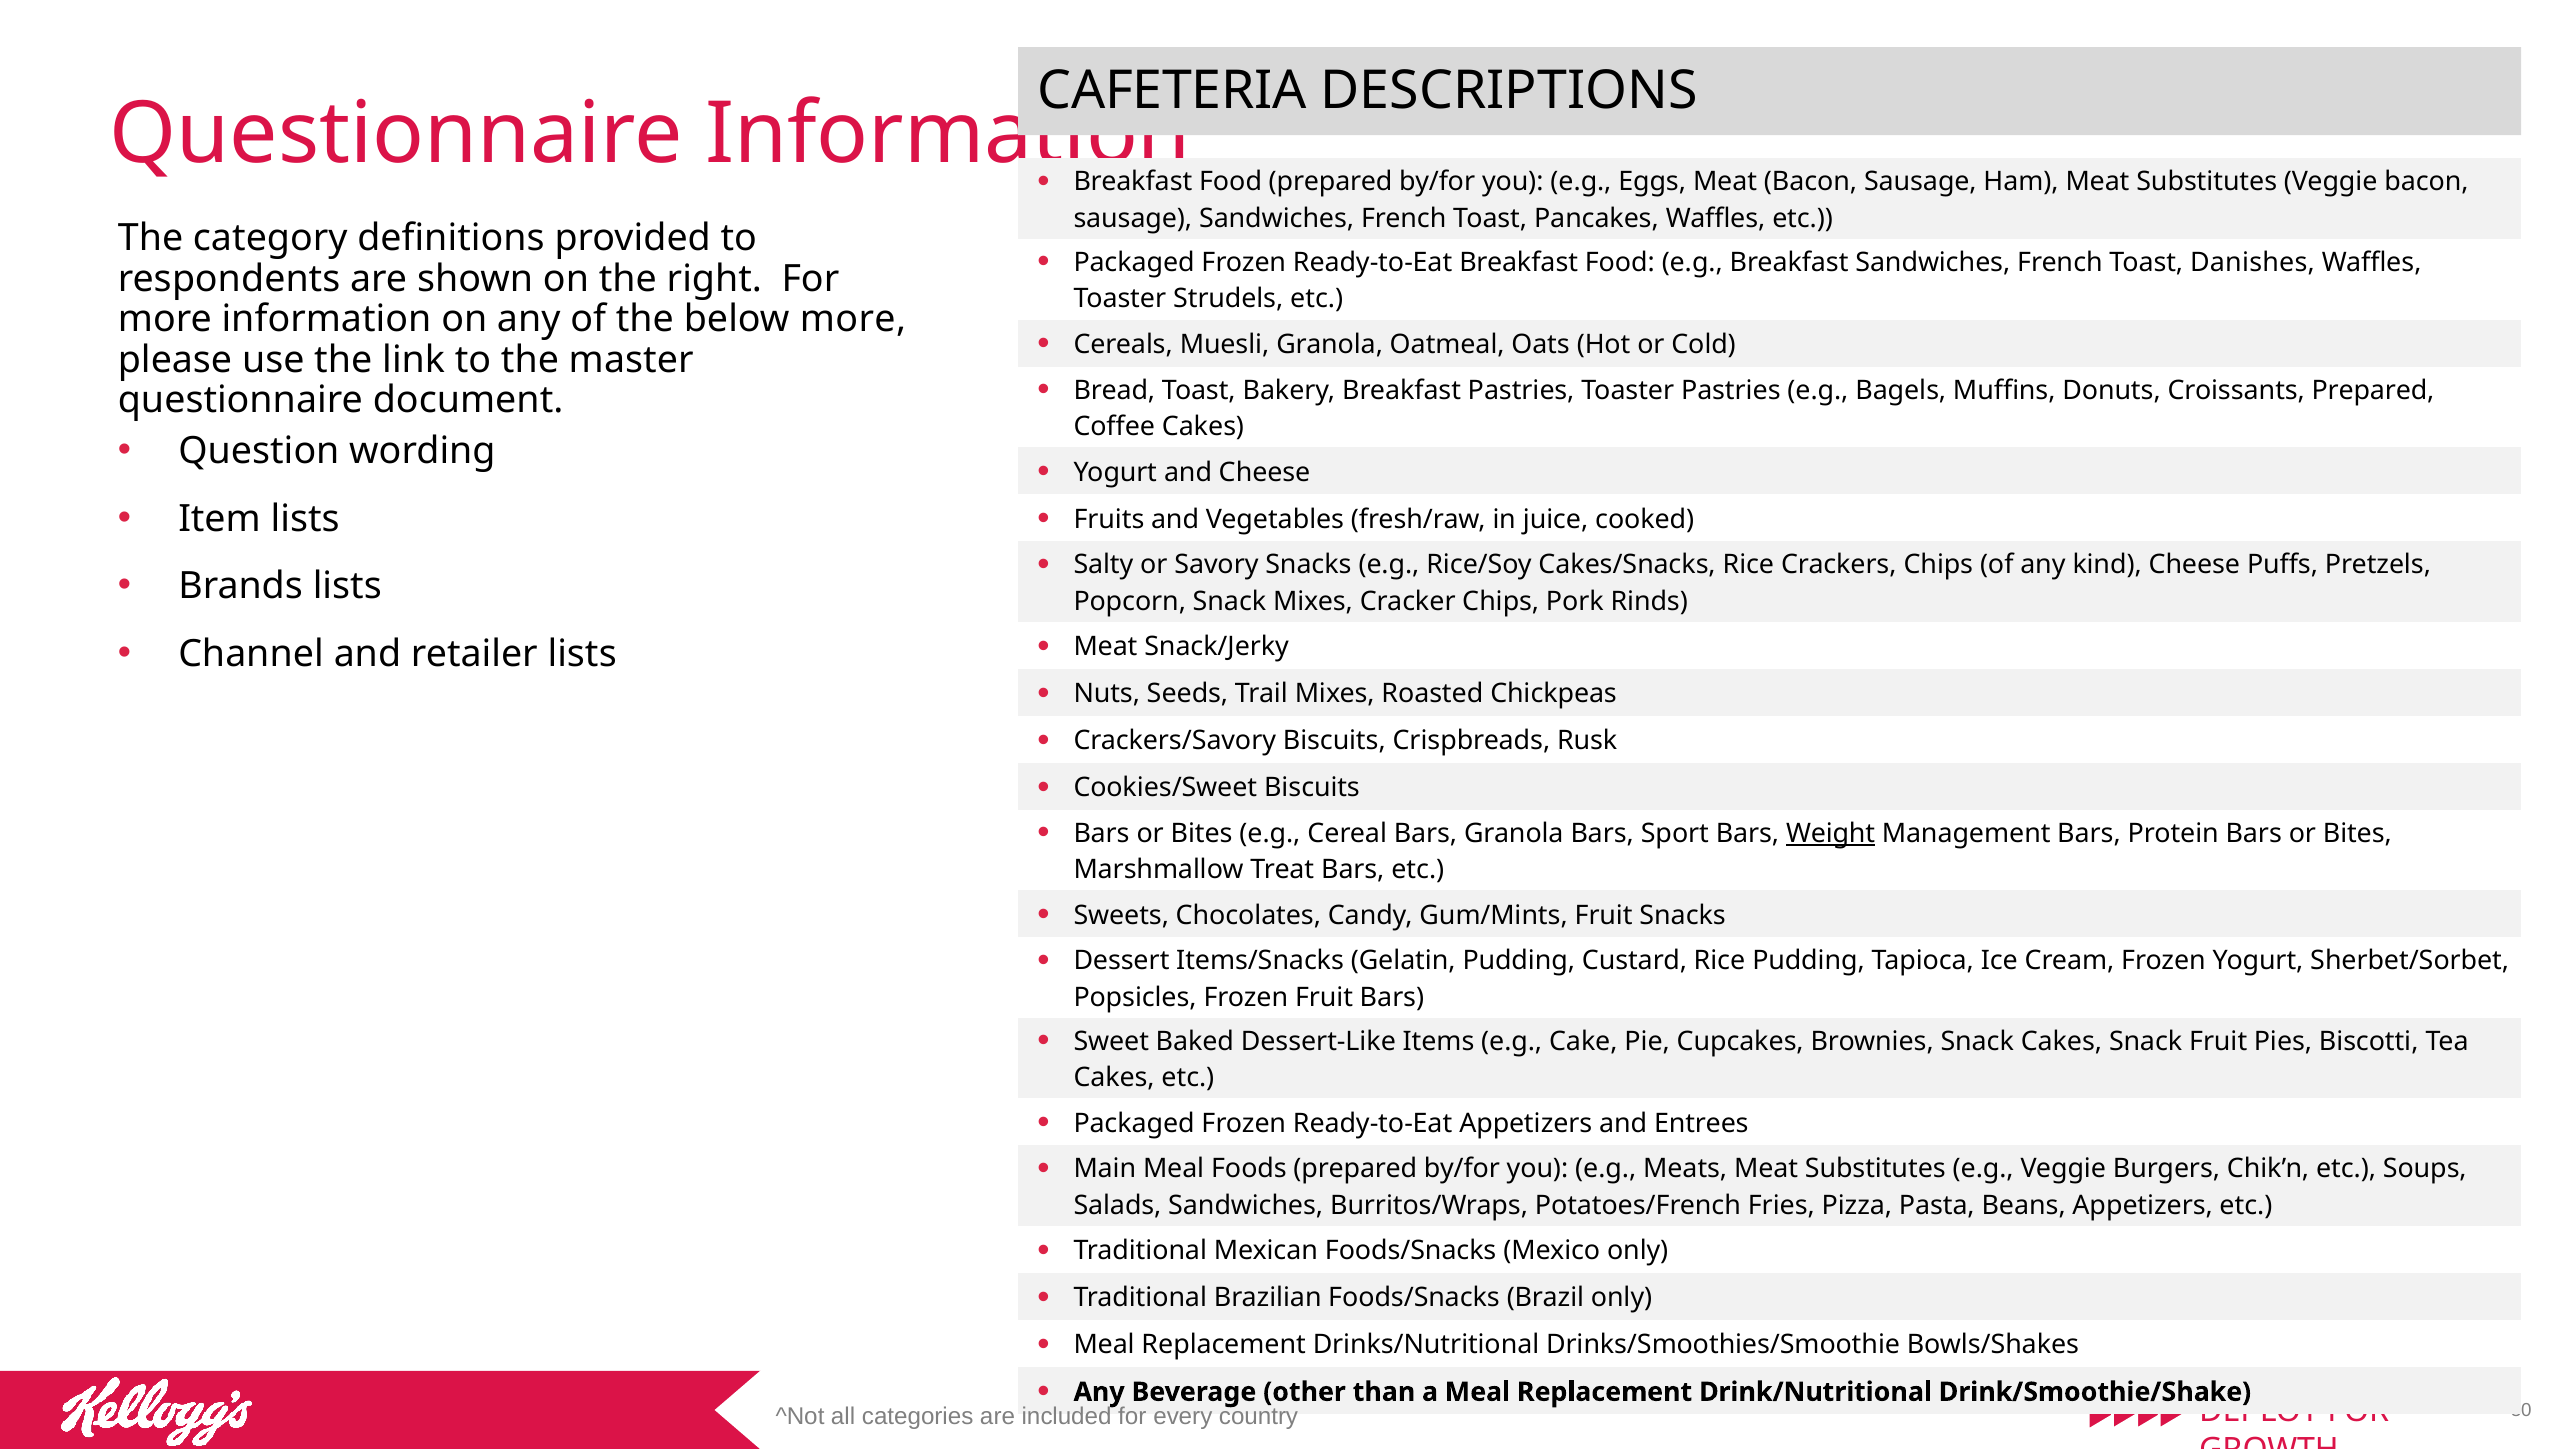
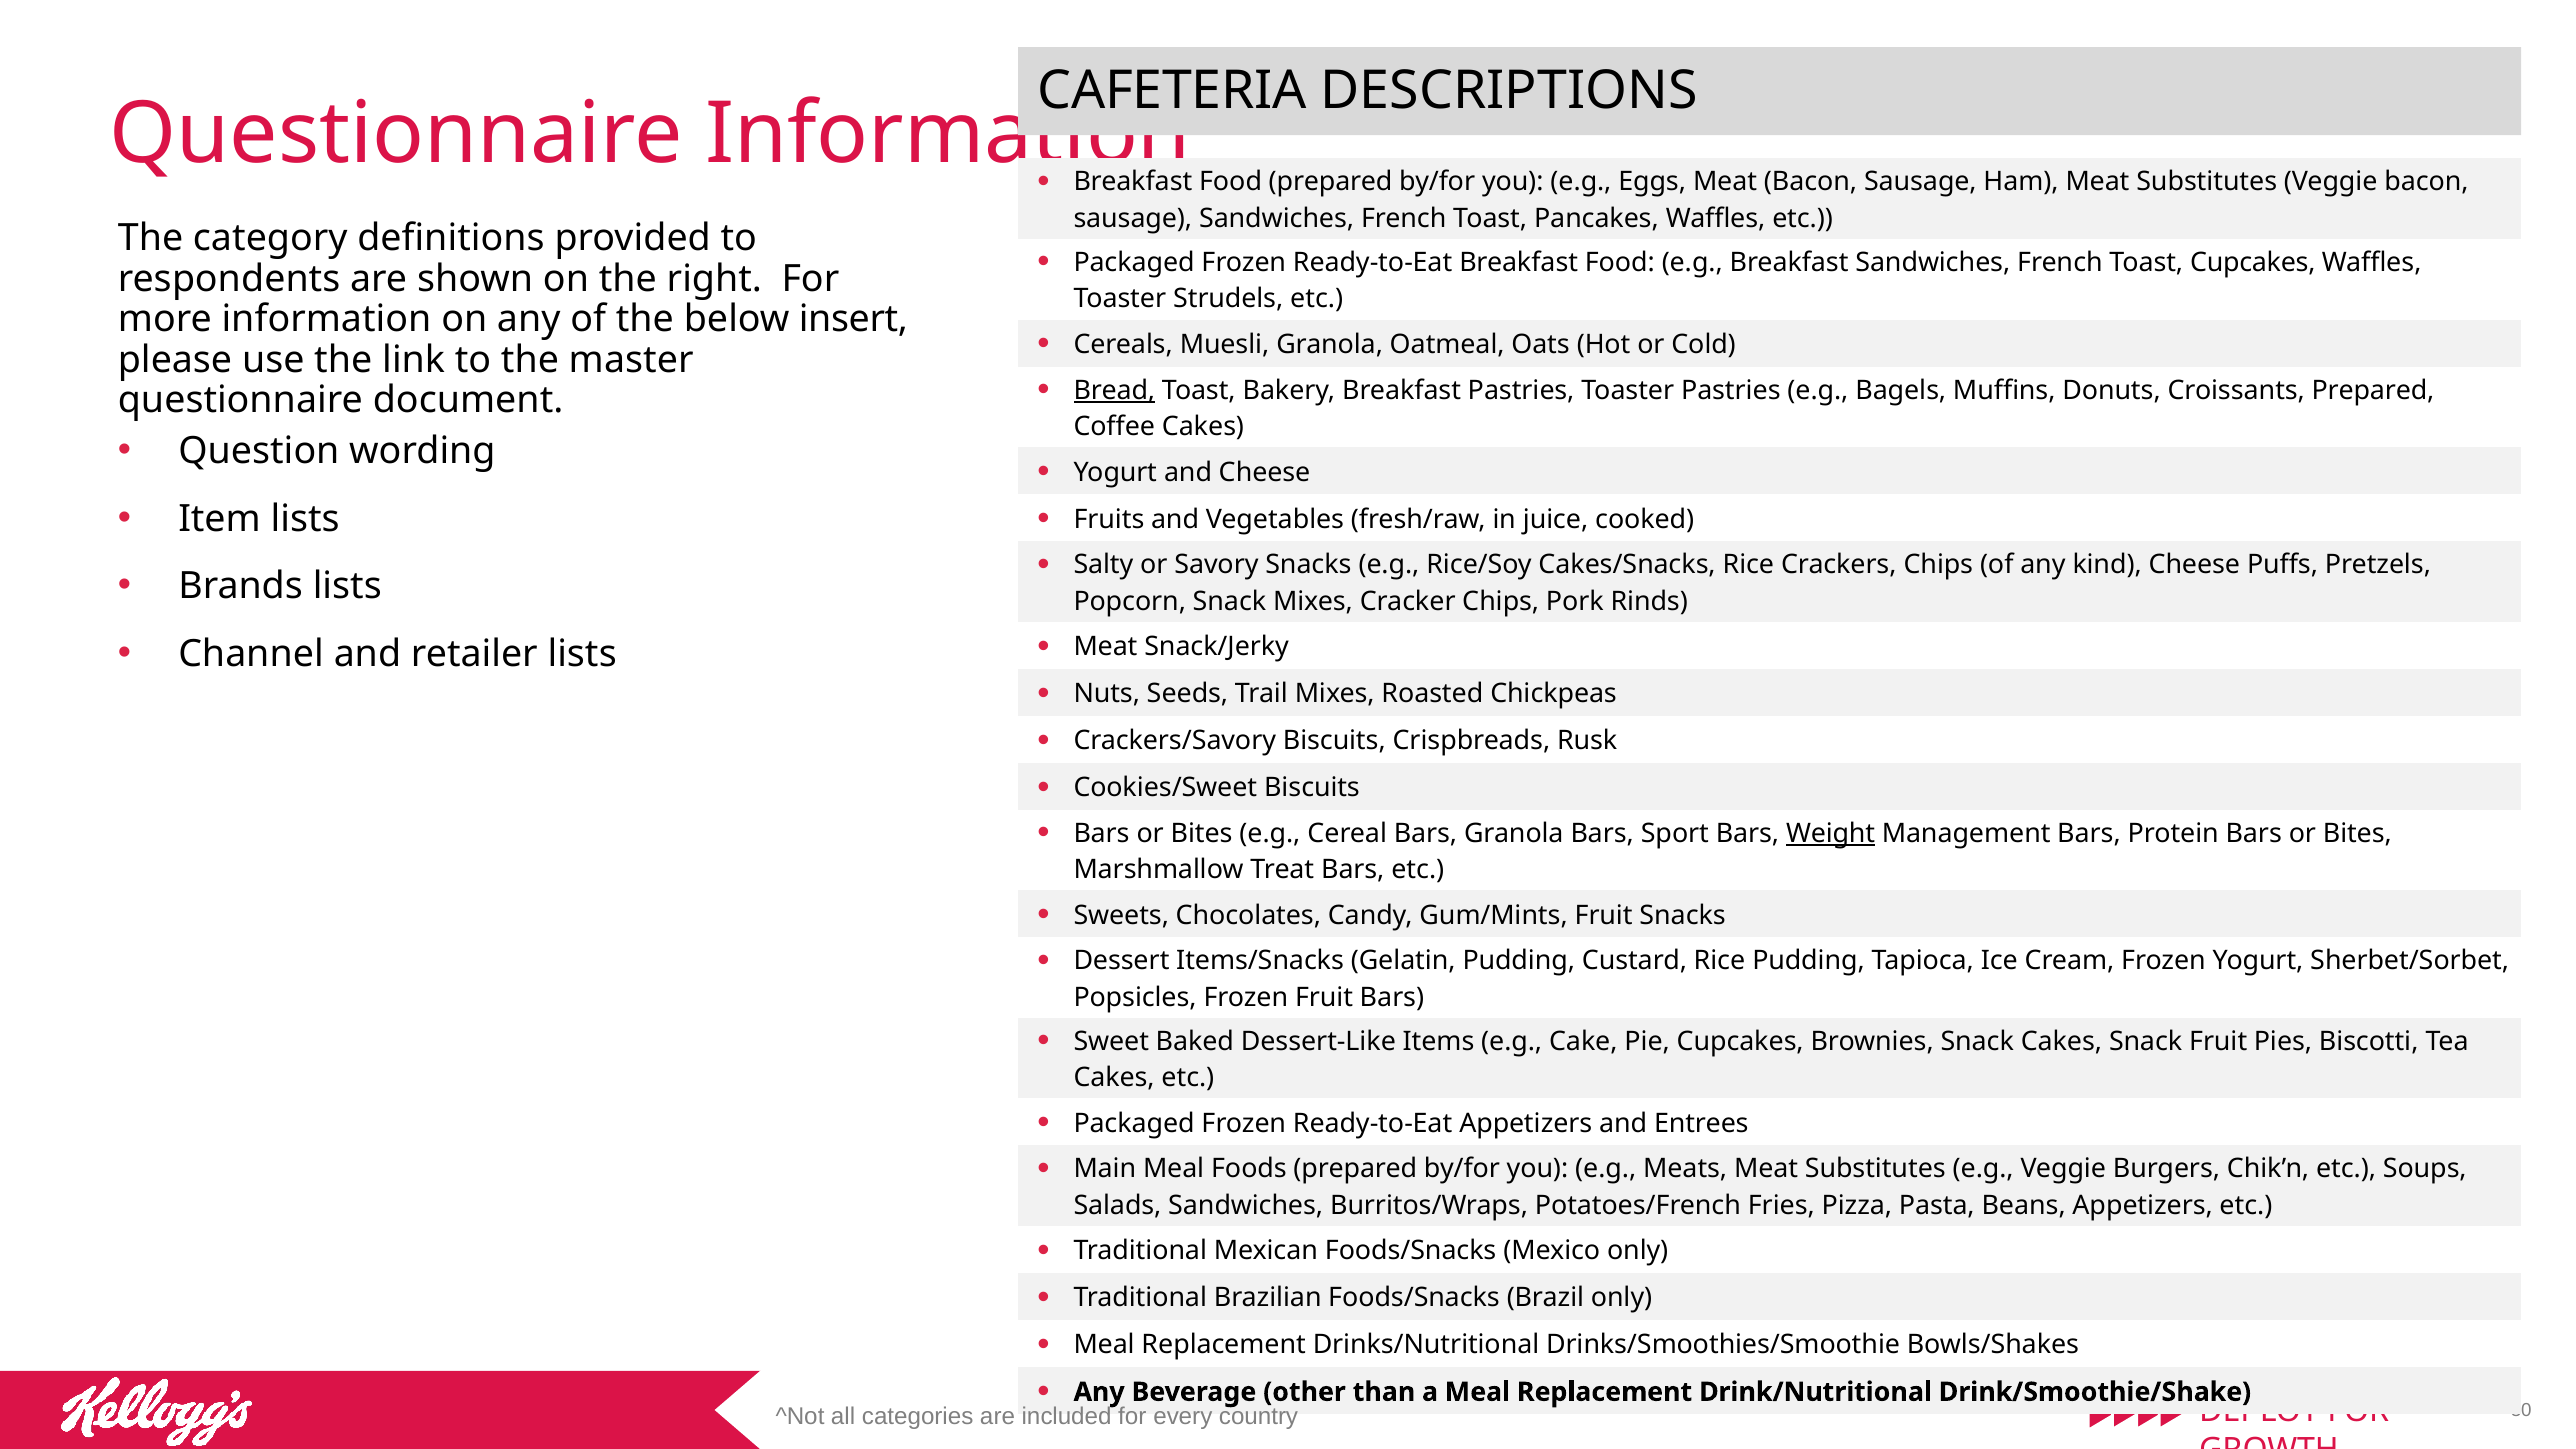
Toast Danishes: Danishes -> Cupcakes (2253, 263)
below more: more -> insert (853, 319)
Bread underline: none -> present (1114, 390)
